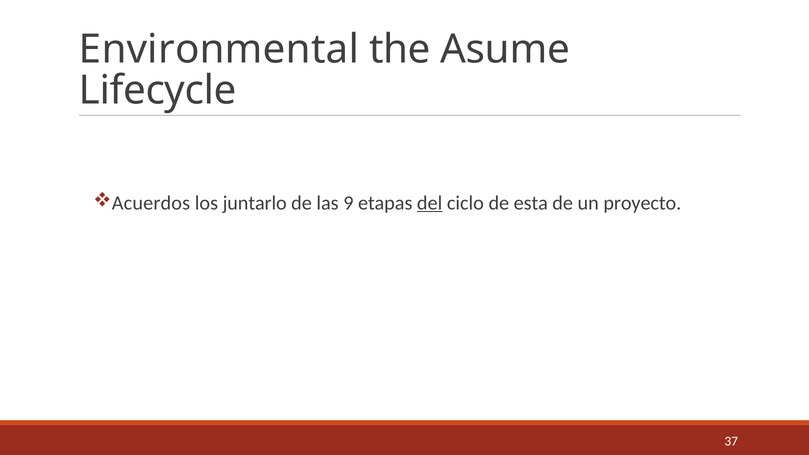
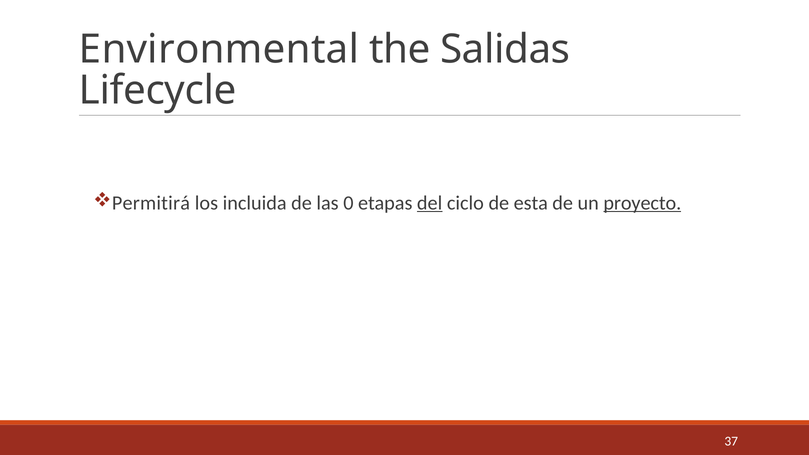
Asume: Asume -> Salidas (505, 49)
Acuerdos: Acuerdos -> Permitirá (151, 203)
juntarlo: juntarlo -> incluida (255, 203)
9: 9 -> 0 (348, 203)
proyecto underline: none -> present (642, 203)
